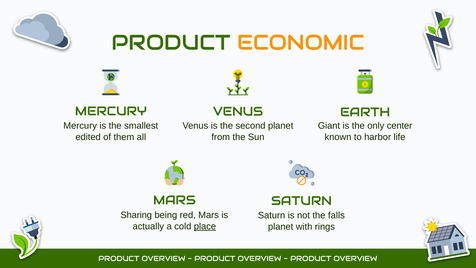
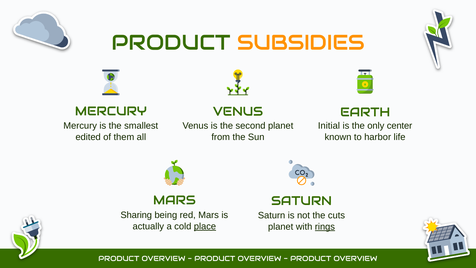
ECONOMIC: ECONOMIC -> SUBSIDIES (301, 43)
Giant: Giant -> Initial (329, 126)
falls: falls -> cuts (336, 215)
rings underline: none -> present (325, 227)
